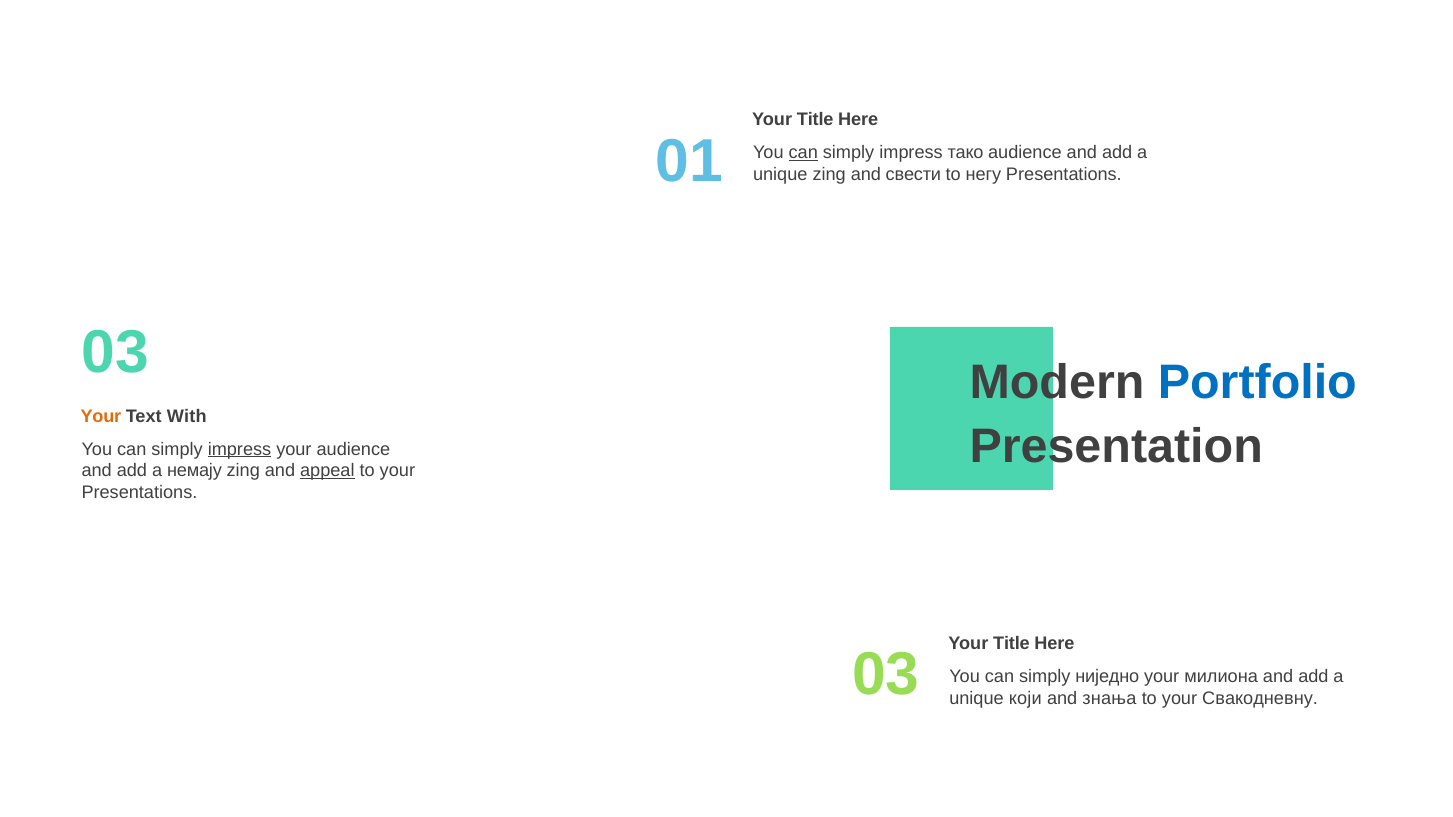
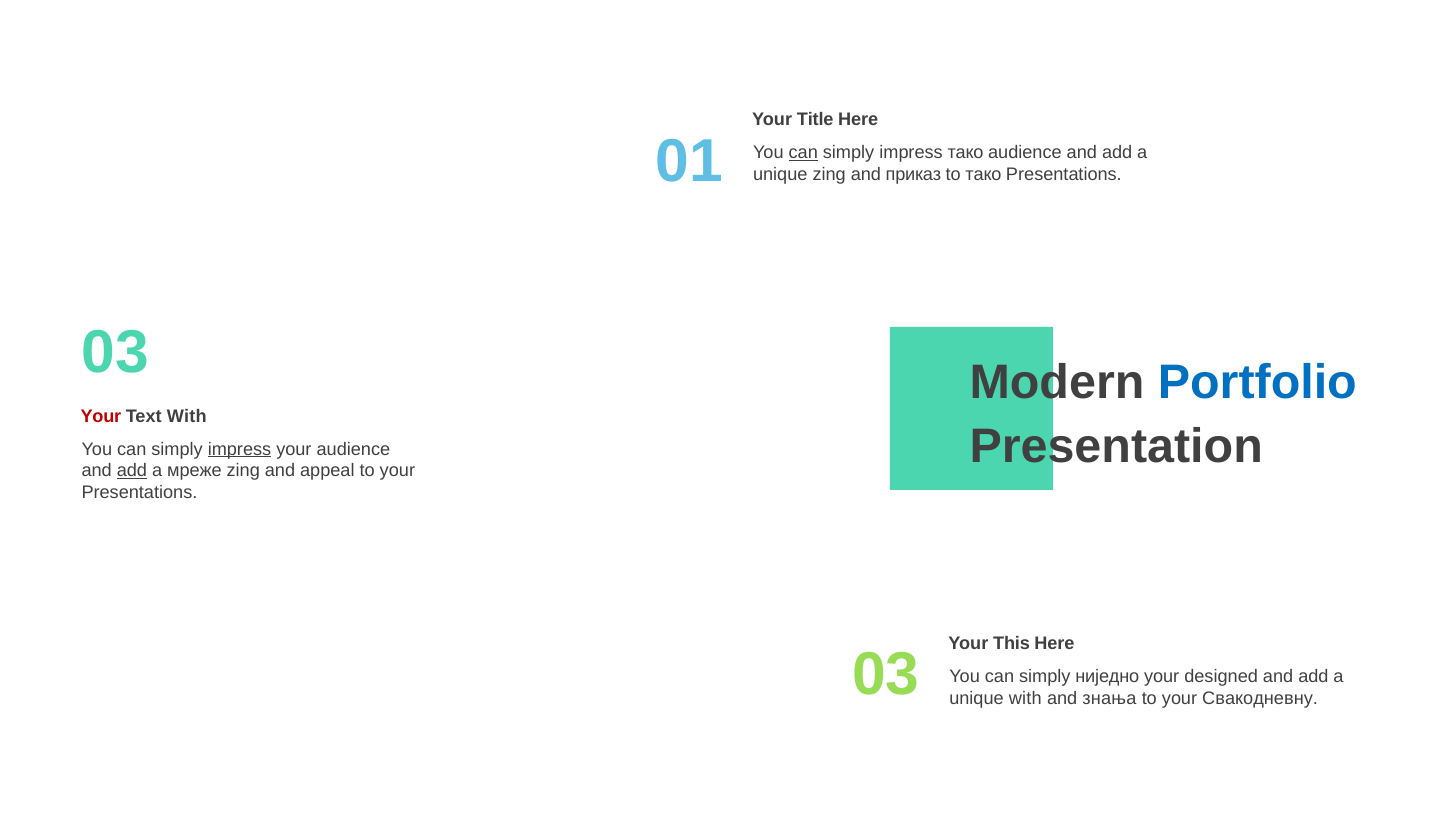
свести: свести -> приказ (913, 175)
to негу: негу -> тако (983, 175)
Your colour: orange -> red (101, 416)
add underline: none -> present (132, 471)
немају: немају -> мреже (194, 471)
appeal underline: present -> none (327, 471)
Title: Title -> This (1011, 644)
милиона: милиона -> designed (1221, 677)
unique који: који -> with (1025, 699)
